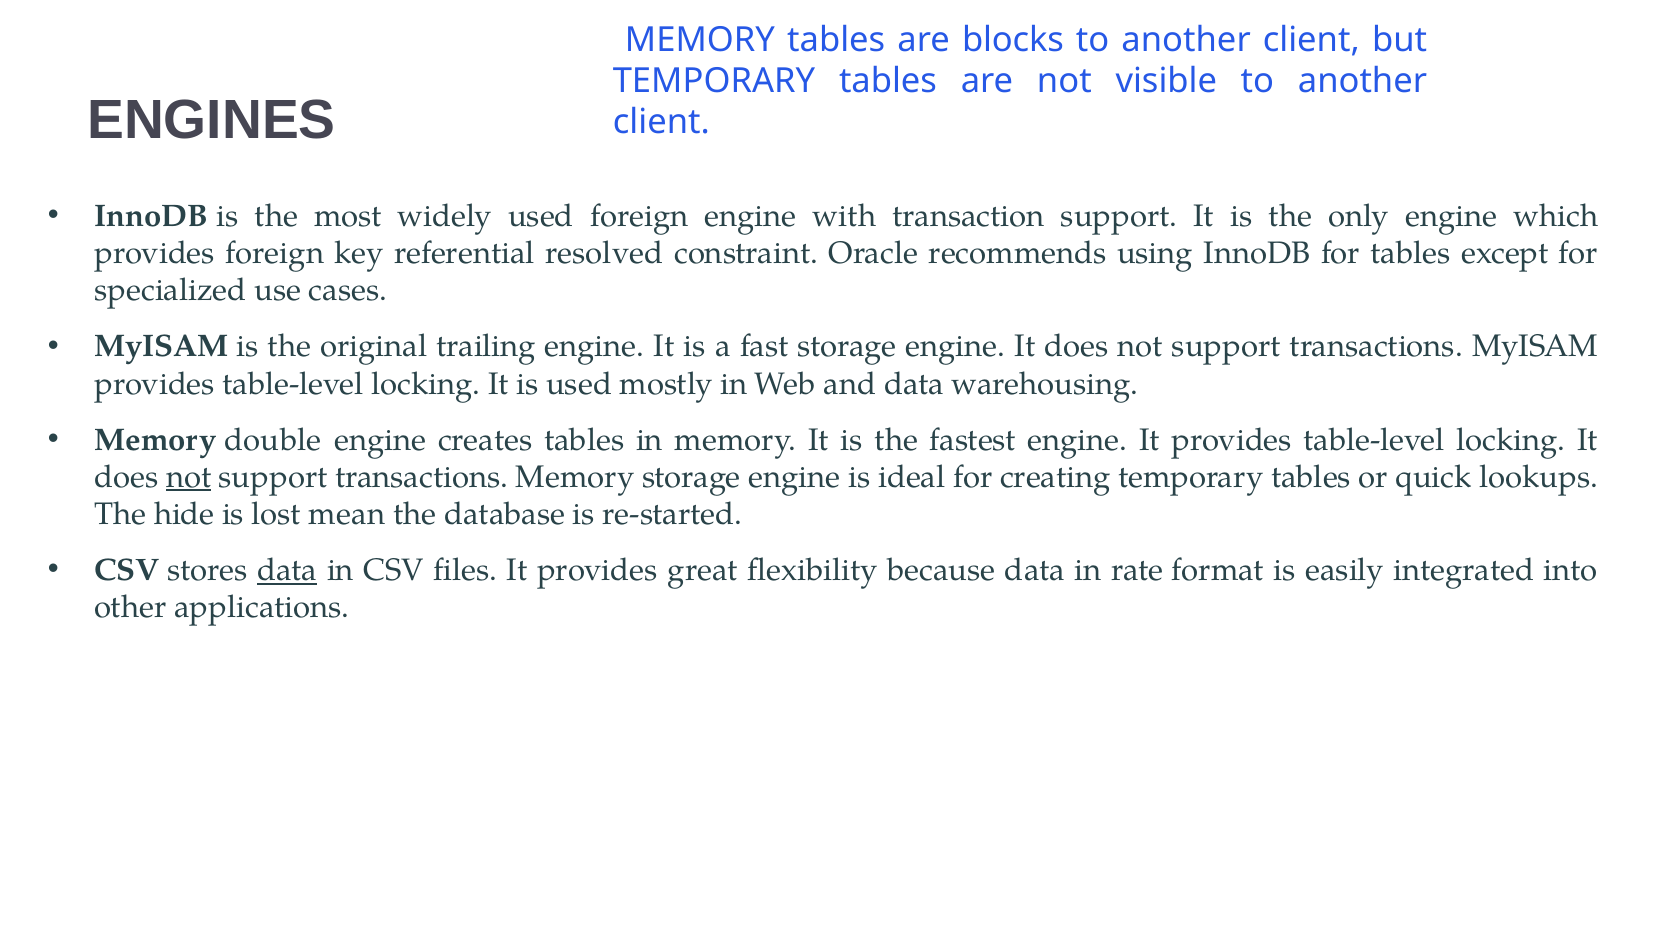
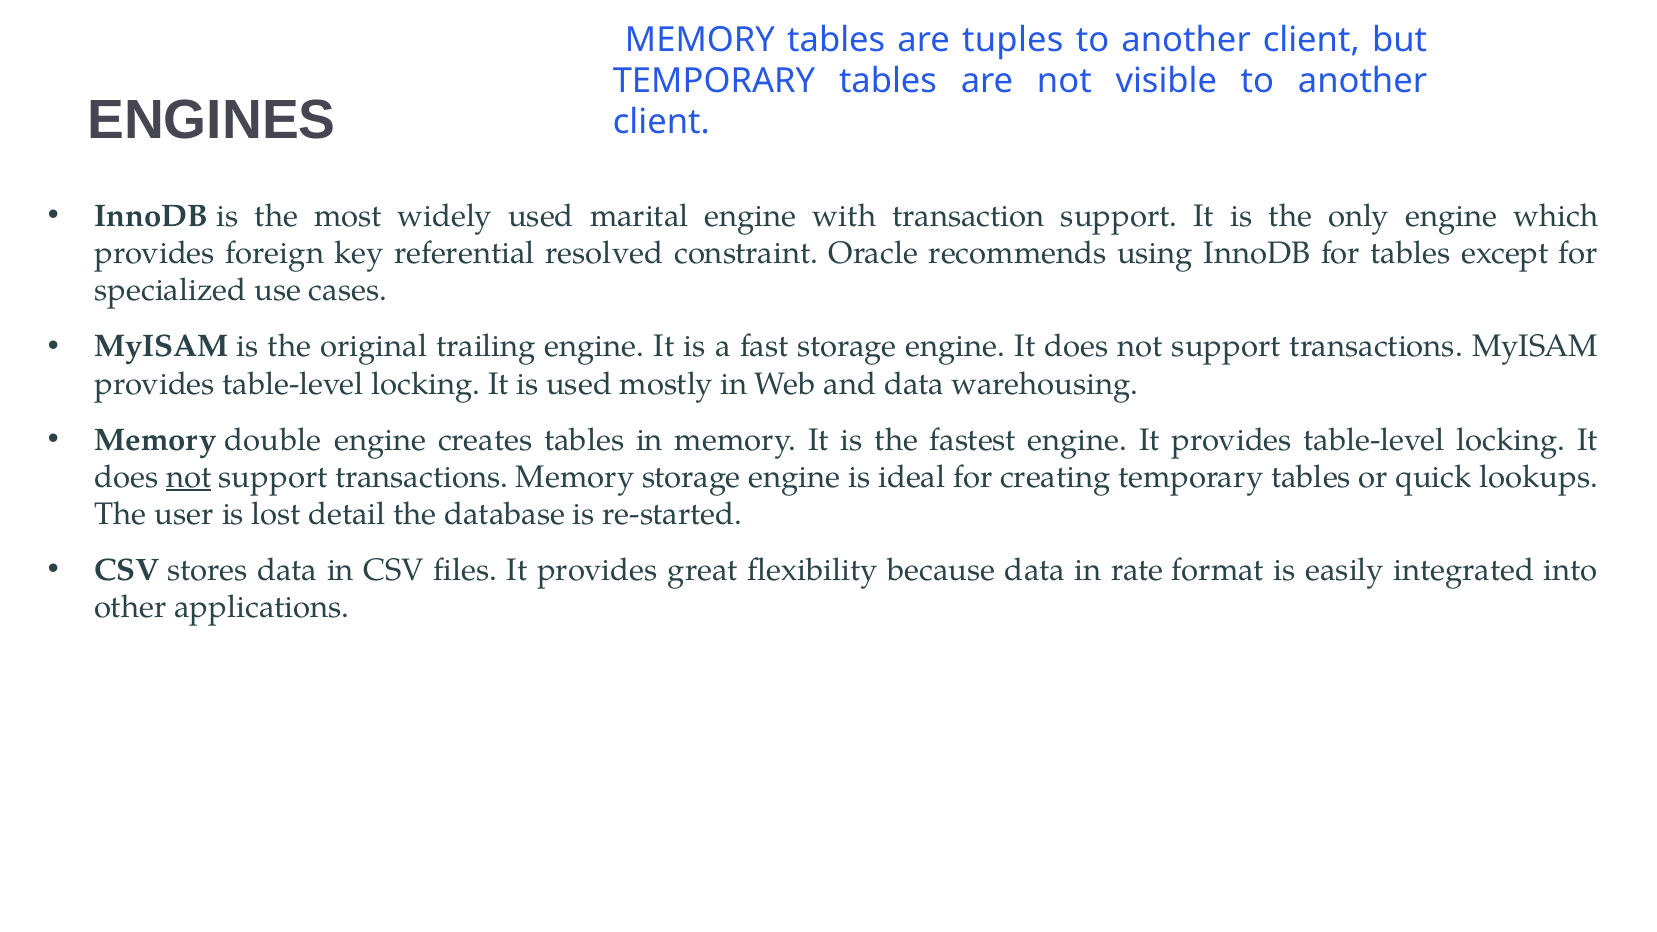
blocks: blocks -> tuples (1013, 40)
used foreign: foreign -> marital (639, 216)
hide: hide -> user (184, 514)
mean: mean -> detail (347, 514)
data underline: present -> none (287, 570)
